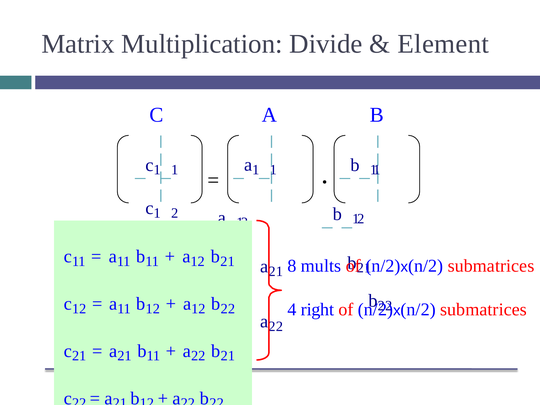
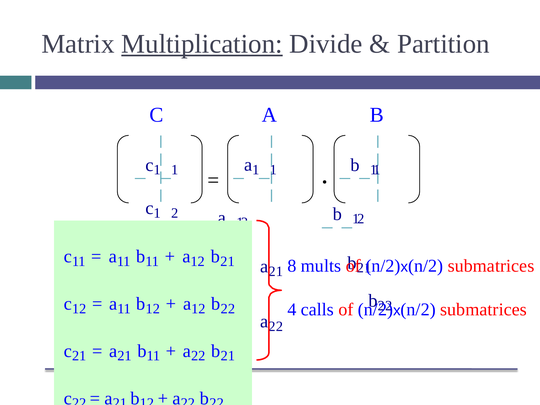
Multiplication underline: none -> present (202, 44)
Element: Element -> Partition (443, 44)
right: right -> calls (317, 310)
